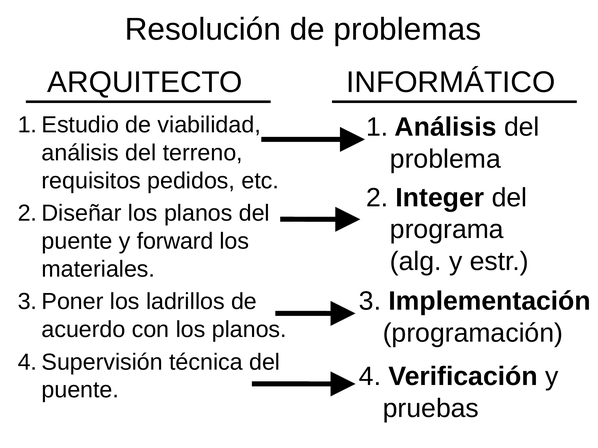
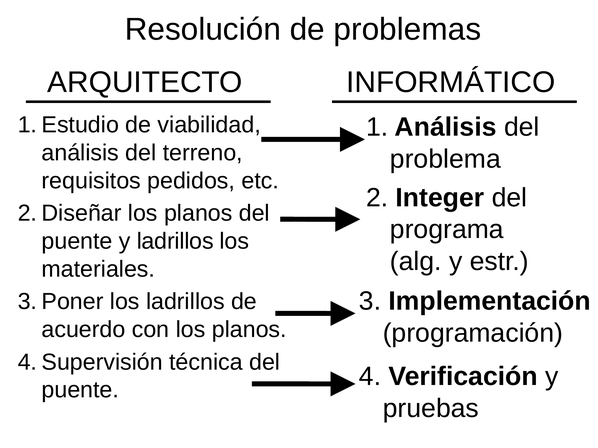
y forward: forward -> ladrillos (175, 241)
